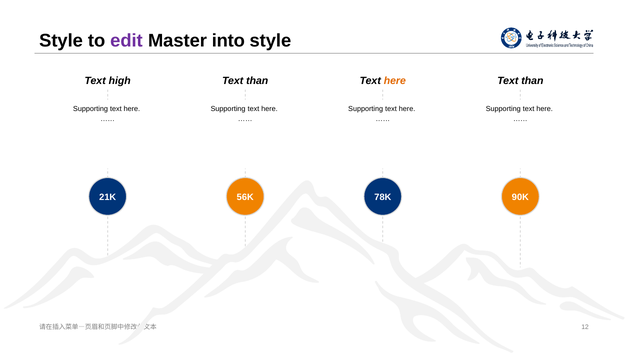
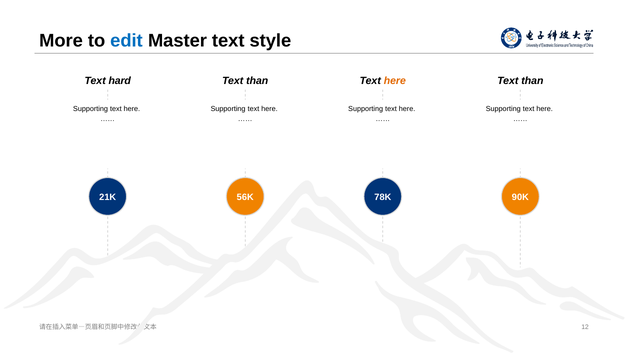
Style: Style -> More (61, 41)
edit colour: purple -> blue (126, 41)
Master into: into -> text (228, 41)
high: high -> hard (120, 81)
